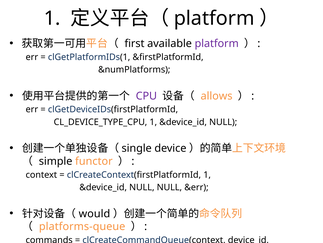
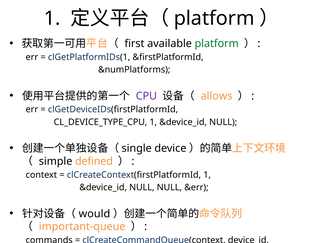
platform colour: purple -> green (217, 43)
functor: functor -> defined (94, 161)
platforms-queue: platforms-queue -> important-queue (82, 226)
